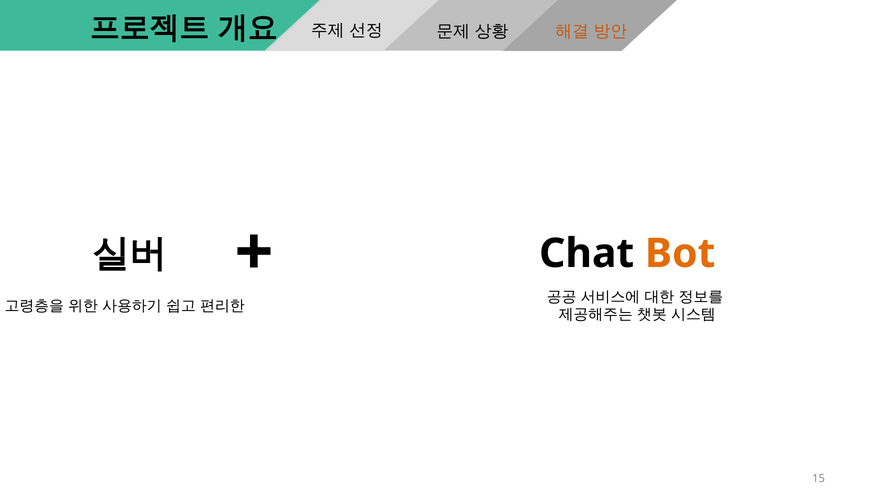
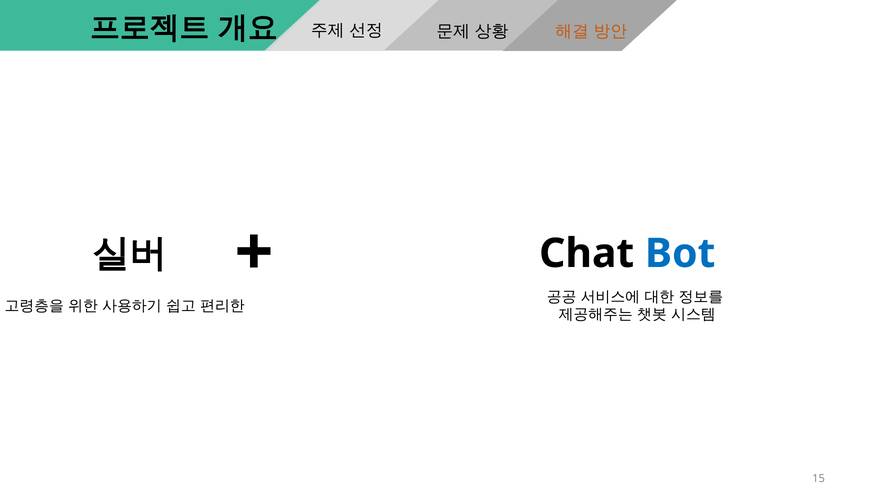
Bot colour: orange -> blue (680, 254)
